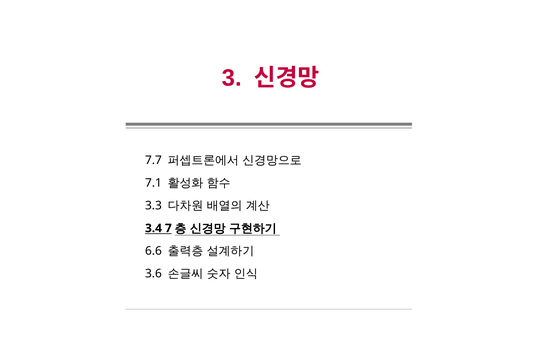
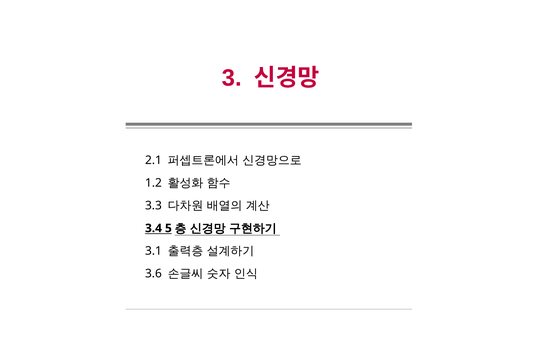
7.7: 7.7 -> 2.1 (153, 160)
7.1: 7.1 -> 1.2 (153, 183)
7: 7 -> 5 (168, 228)
6.6: 6.6 -> 3.1 (153, 251)
